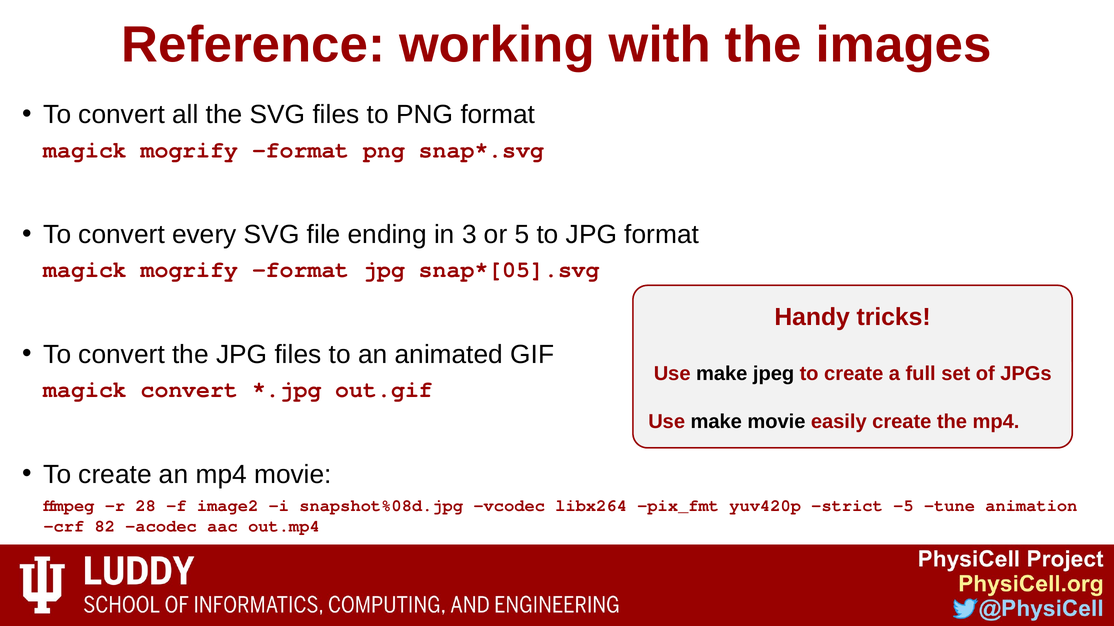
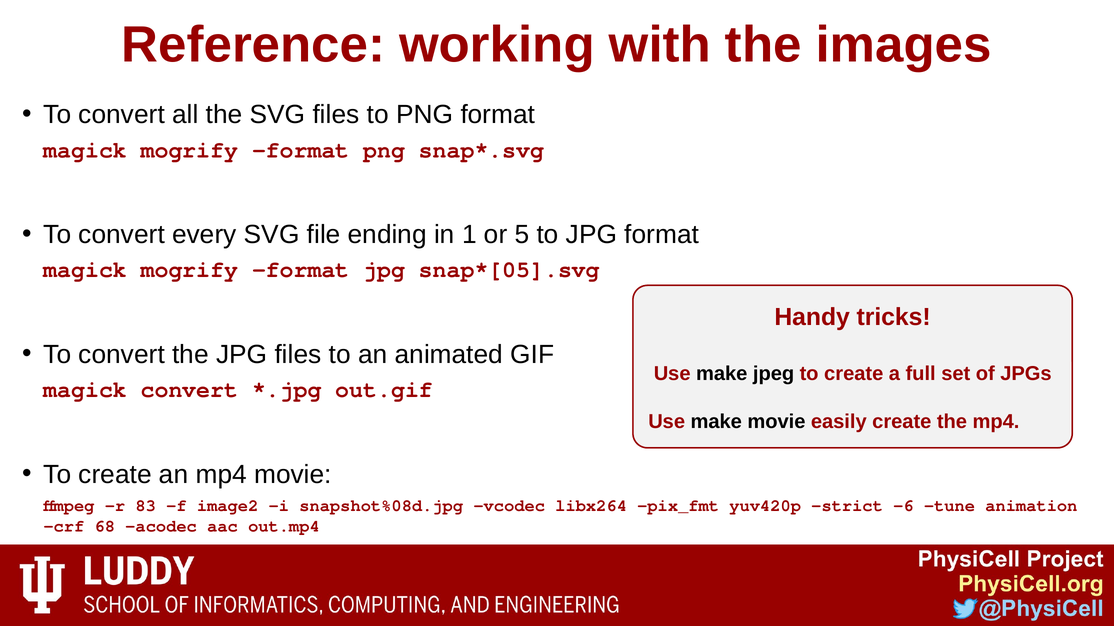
3: 3 -> 1 (469, 235)
28: 28 -> 83 (146, 506)
-5: -5 -> -6 (903, 506)
82: 82 -> 68 (105, 526)
